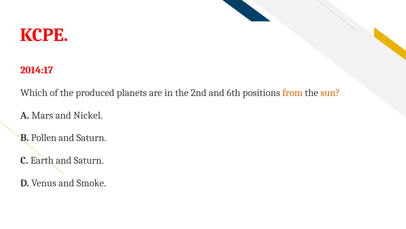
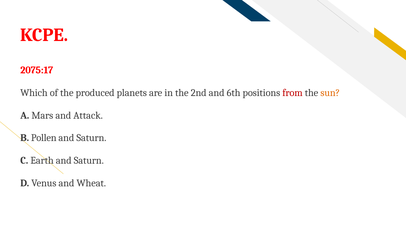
2014:17: 2014:17 -> 2075:17 (37, 70)
from colour: orange -> red (293, 93)
Nickel: Nickel -> Attack (88, 115)
Smoke: Smoke -> Wheat (91, 183)
